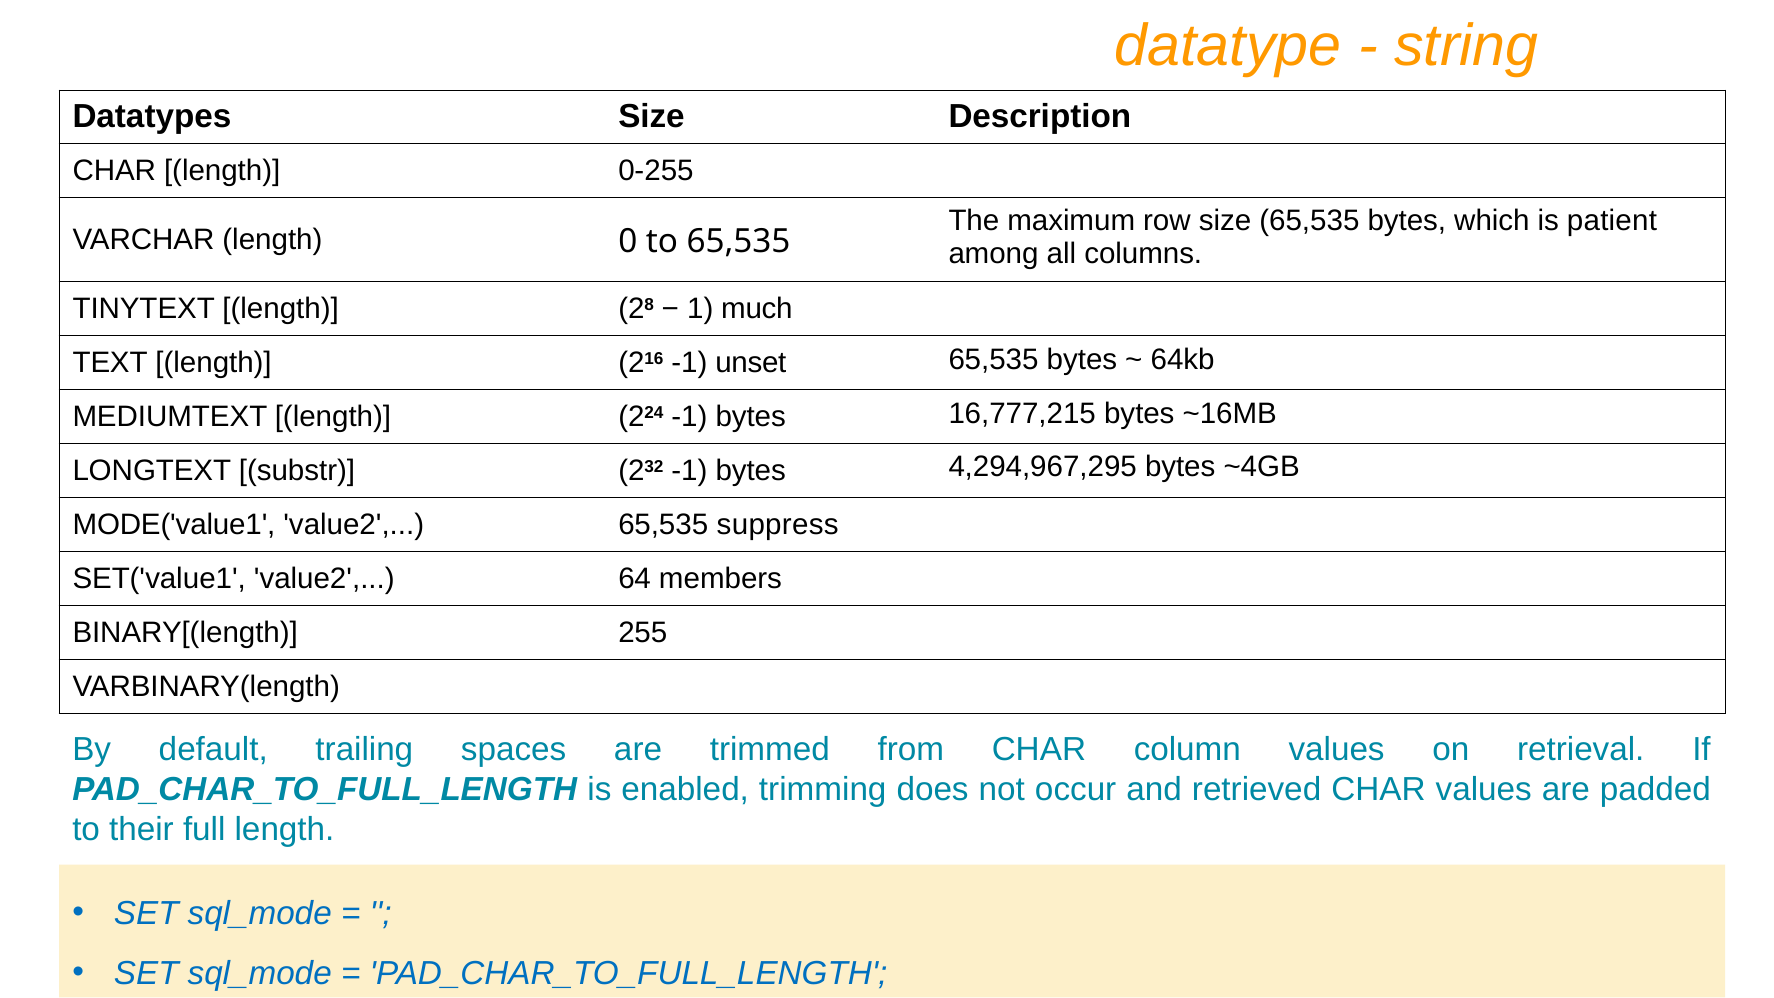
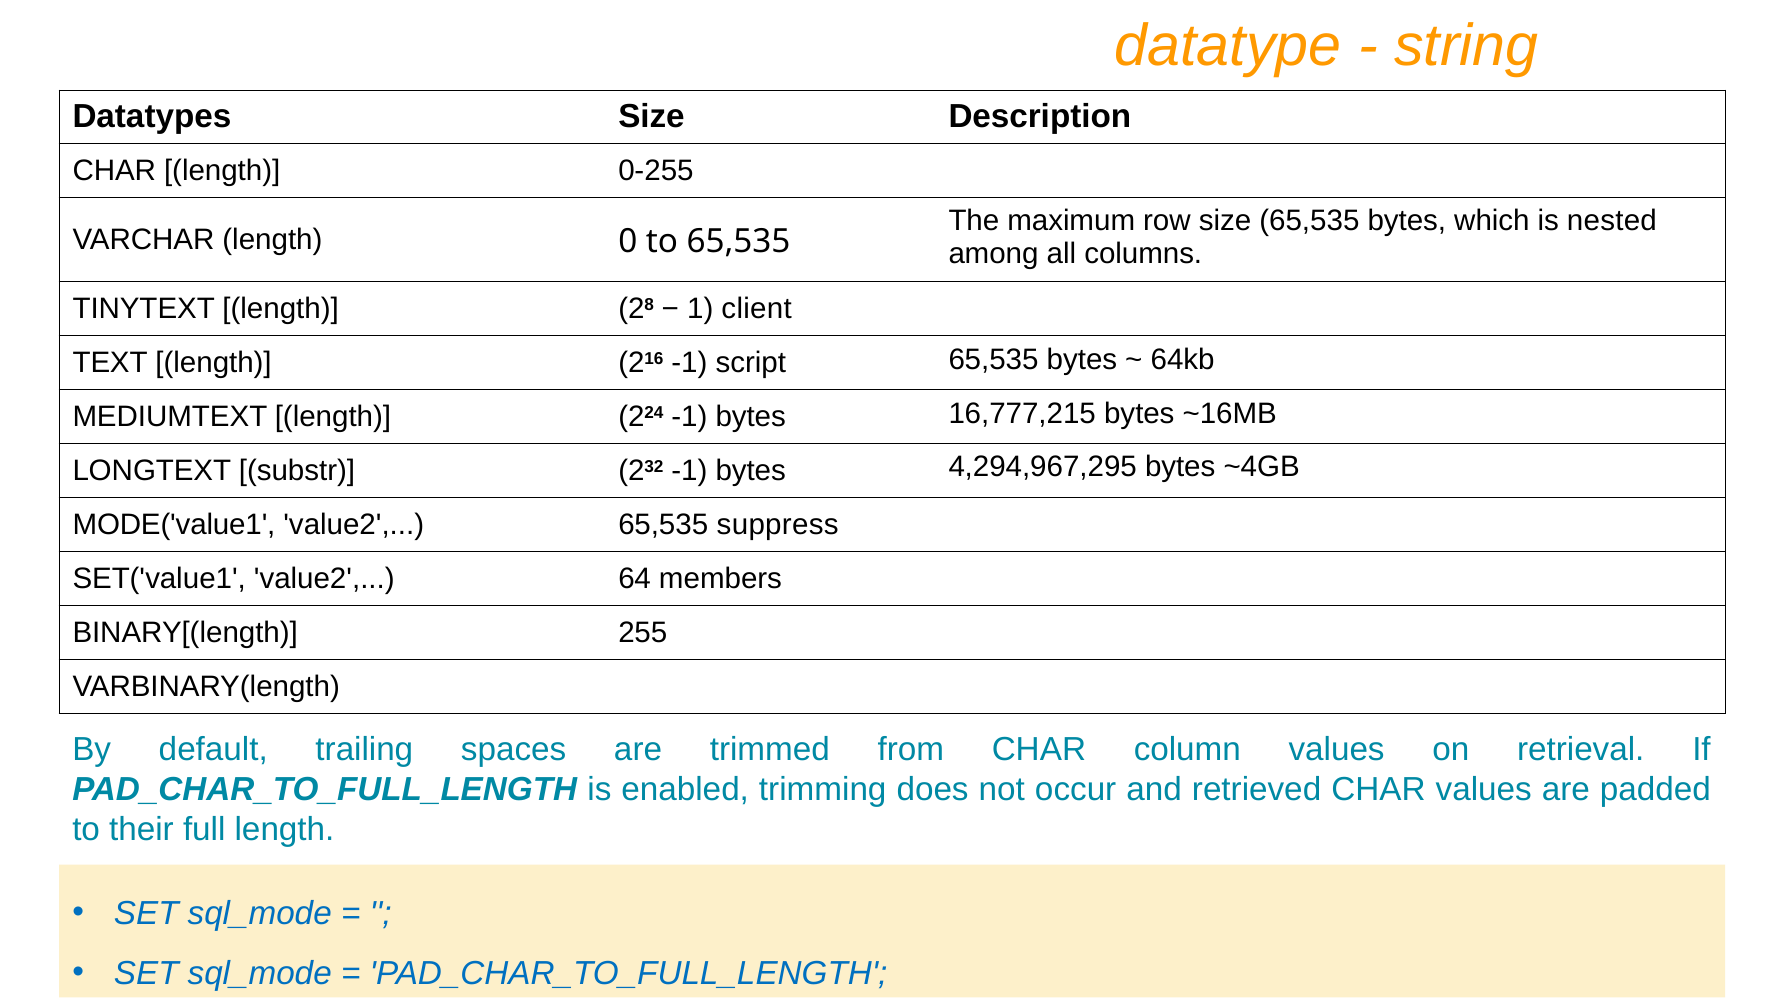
patient: patient -> nested (1612, 221)
much: much -> client (757, 309)
unset: unset -> script (751, 363)
